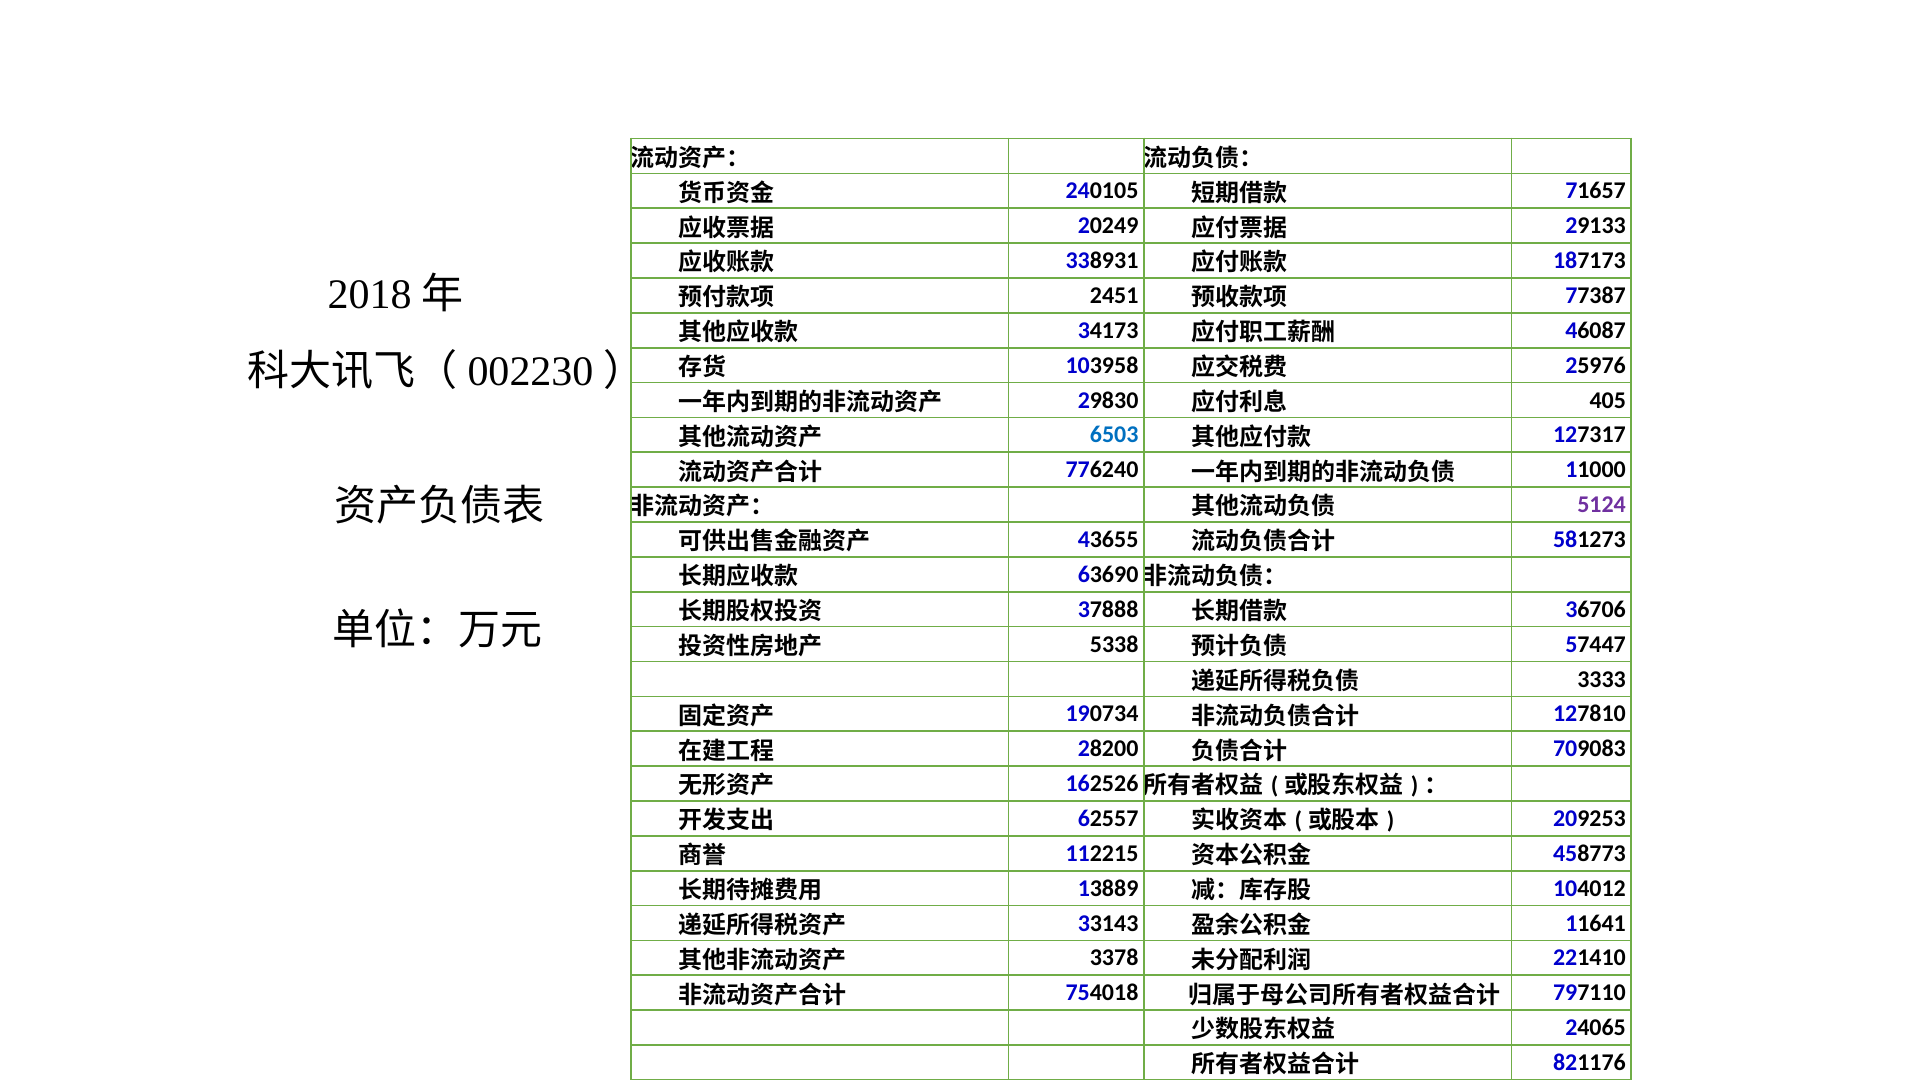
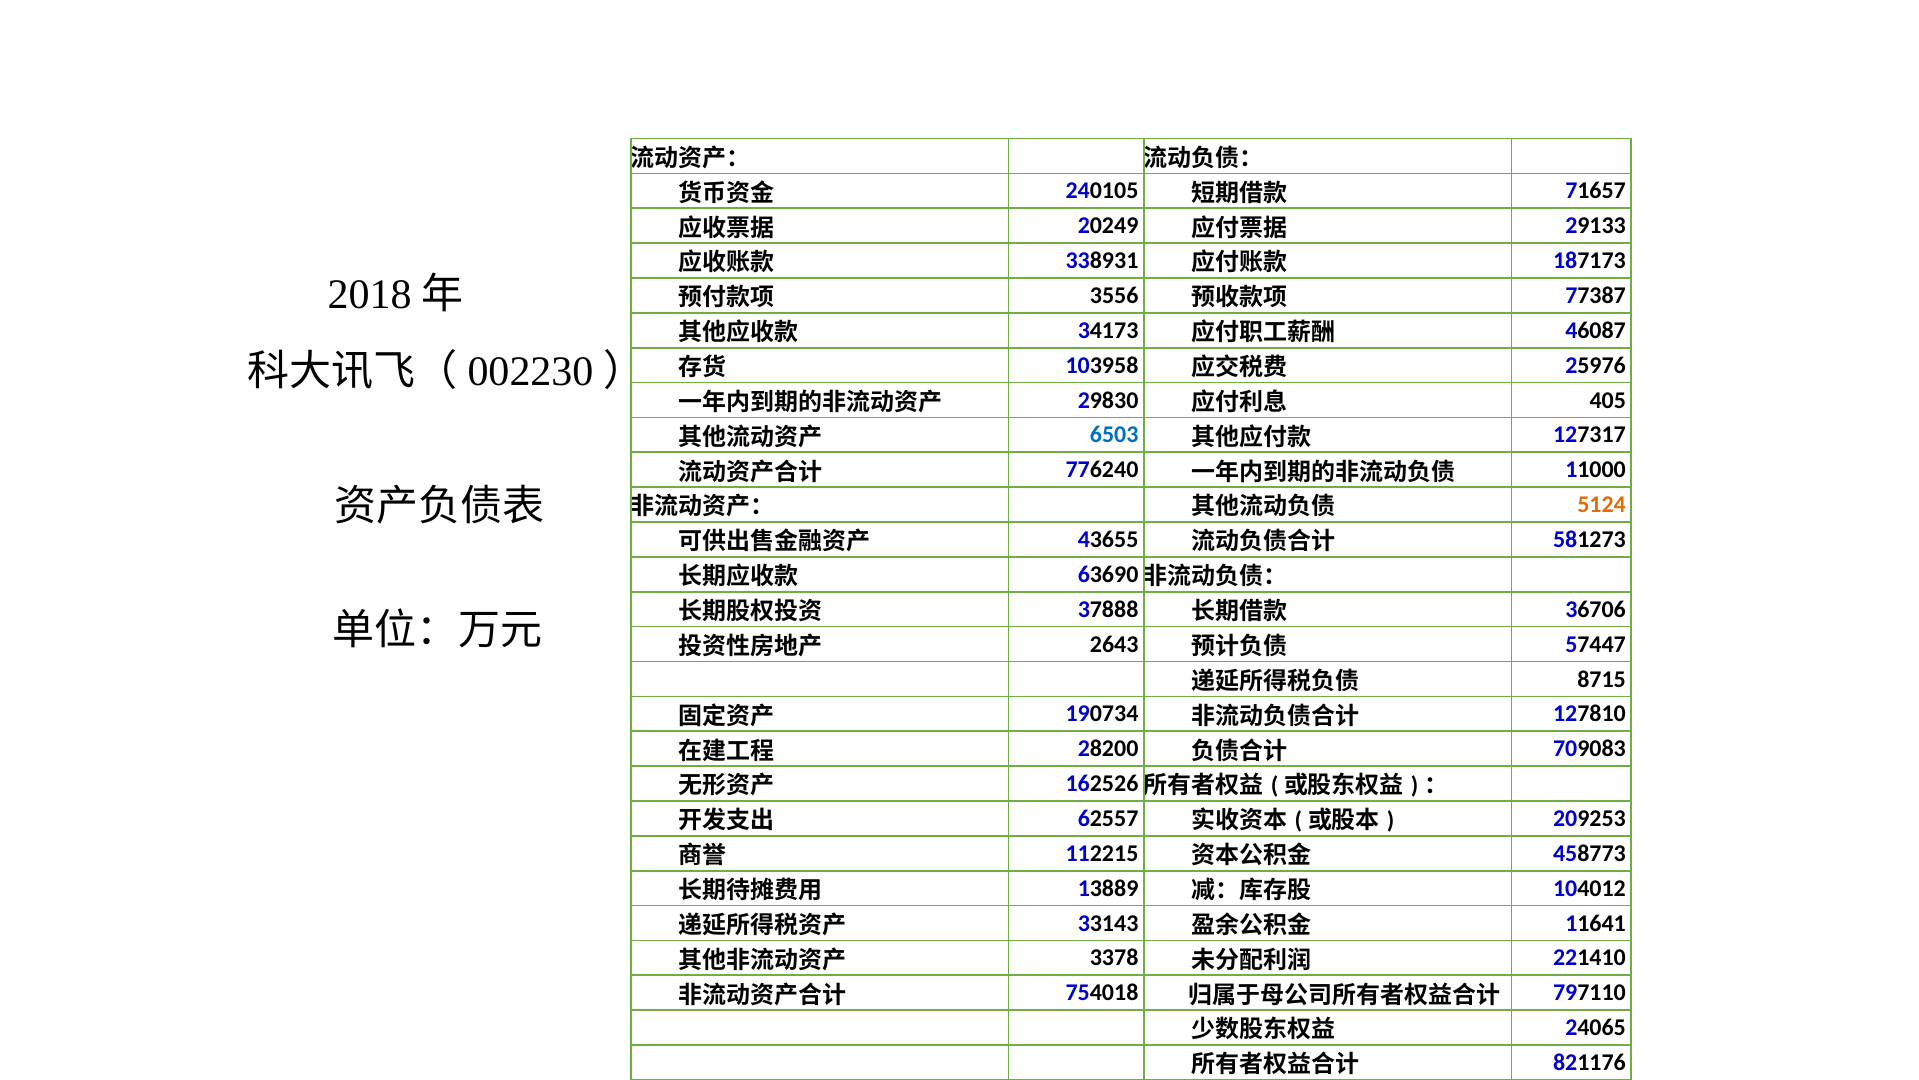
2451: 2451 -> 3556 (1114, 295)
5124 colour: purple -> orange (1602, 505)
5338: 5338 -> 2643 (1114, 644)
3333: 3333 -> 8715 (1602, 679)
